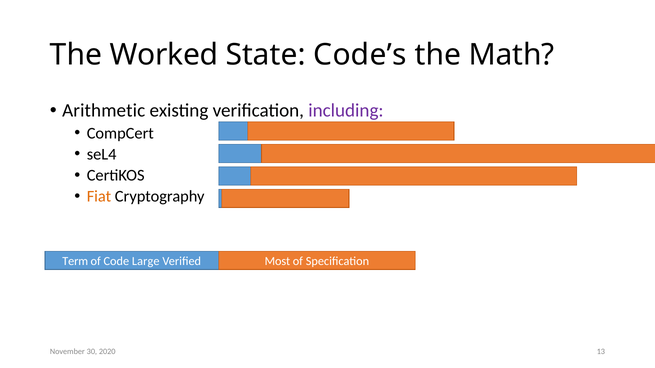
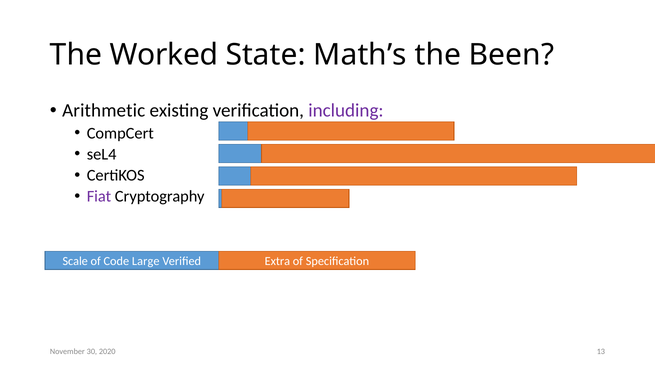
Code’s: Code’s -> Math’s (360, 55)
Math: Math -> Been (511, 55)
Fiat colour: orange -> purple (99, 197)
Term: Term -> Scale (75, 261)
Most: Most -> Extra (277, 261)
